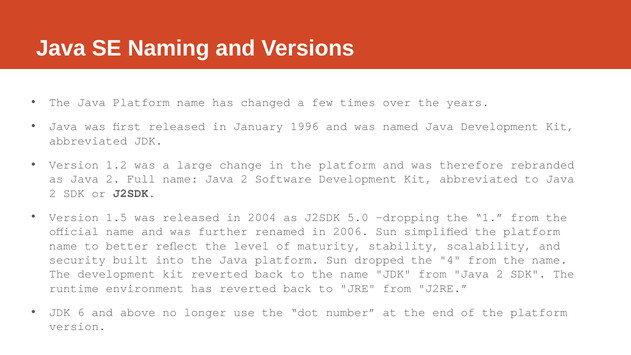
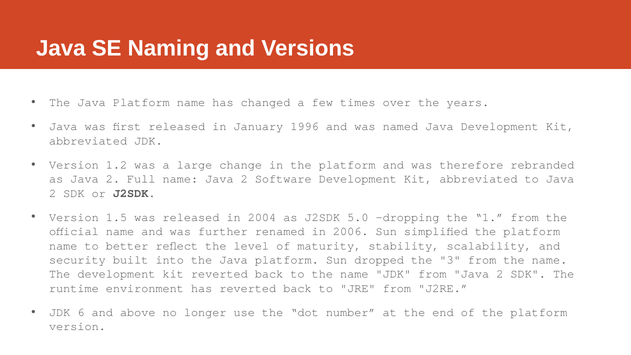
4: 4 -> 3 (450, 260)
